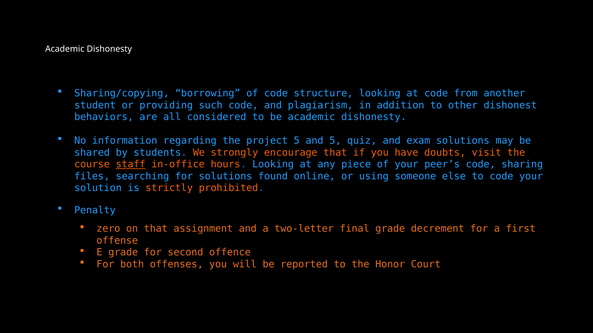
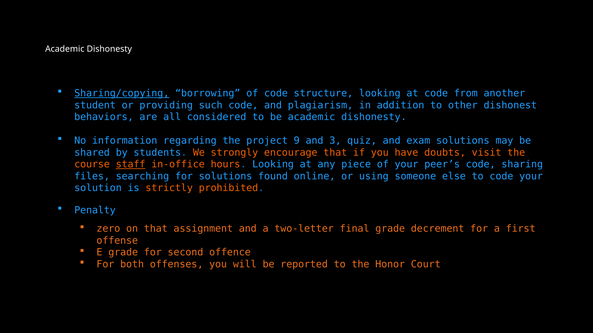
Sharing/copying underline: none -> present (122, 93)
project 5: 5 -> 9 (297, 141)
and 5: 5 -> 3 (335, 141)
